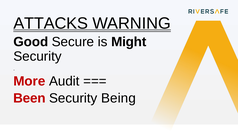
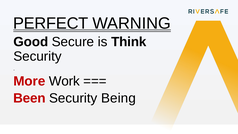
ATTACKS: ATTACKS -> PERFECT (51, 23)
Might: Might -> Think (129, 42)
Audit: Audit -> Work (64, 81)
